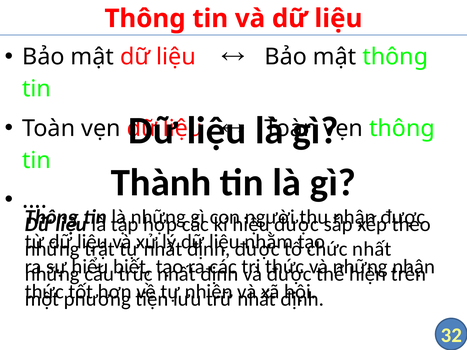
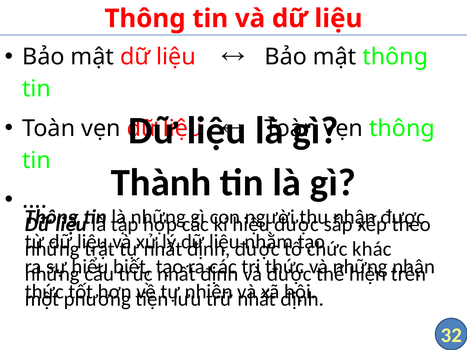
nhất: nhất -> khác (372, 249)
